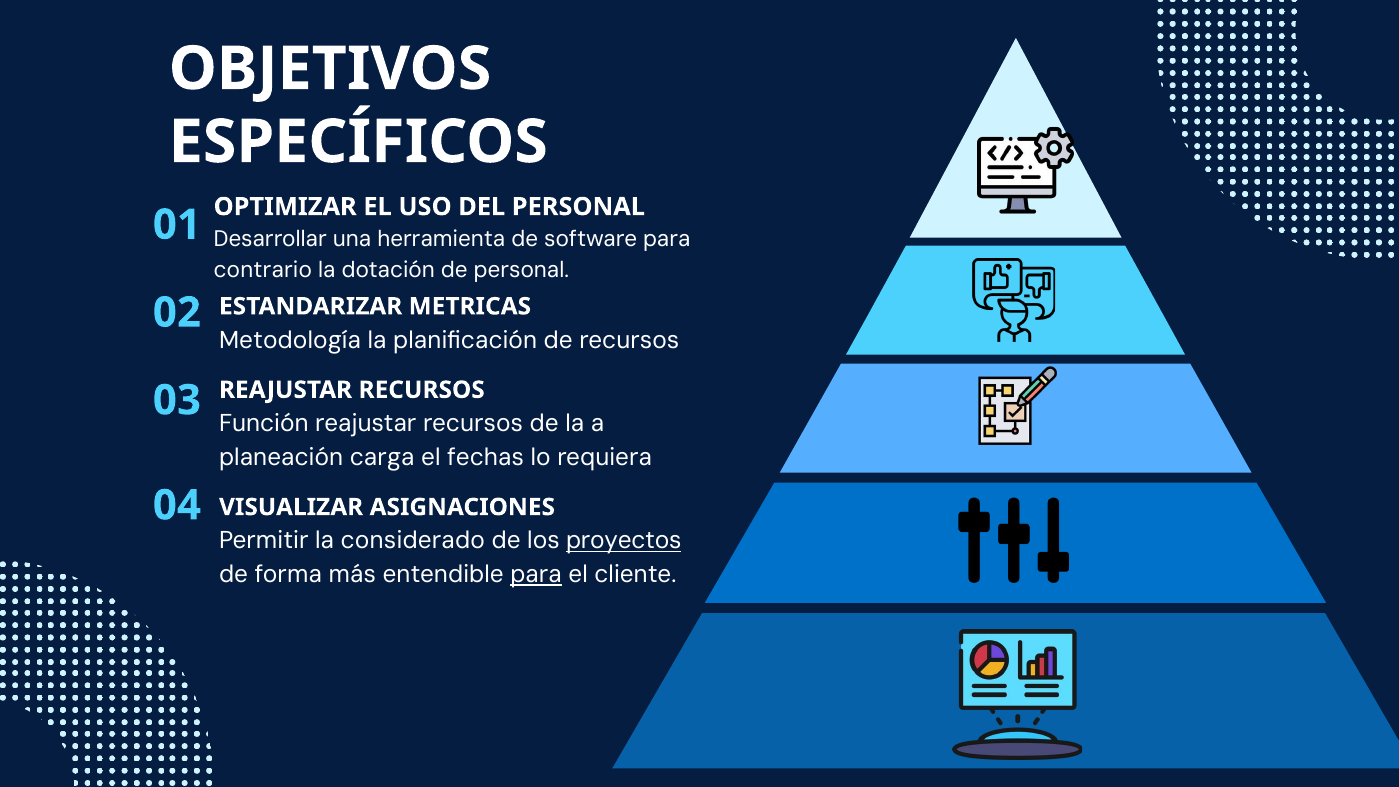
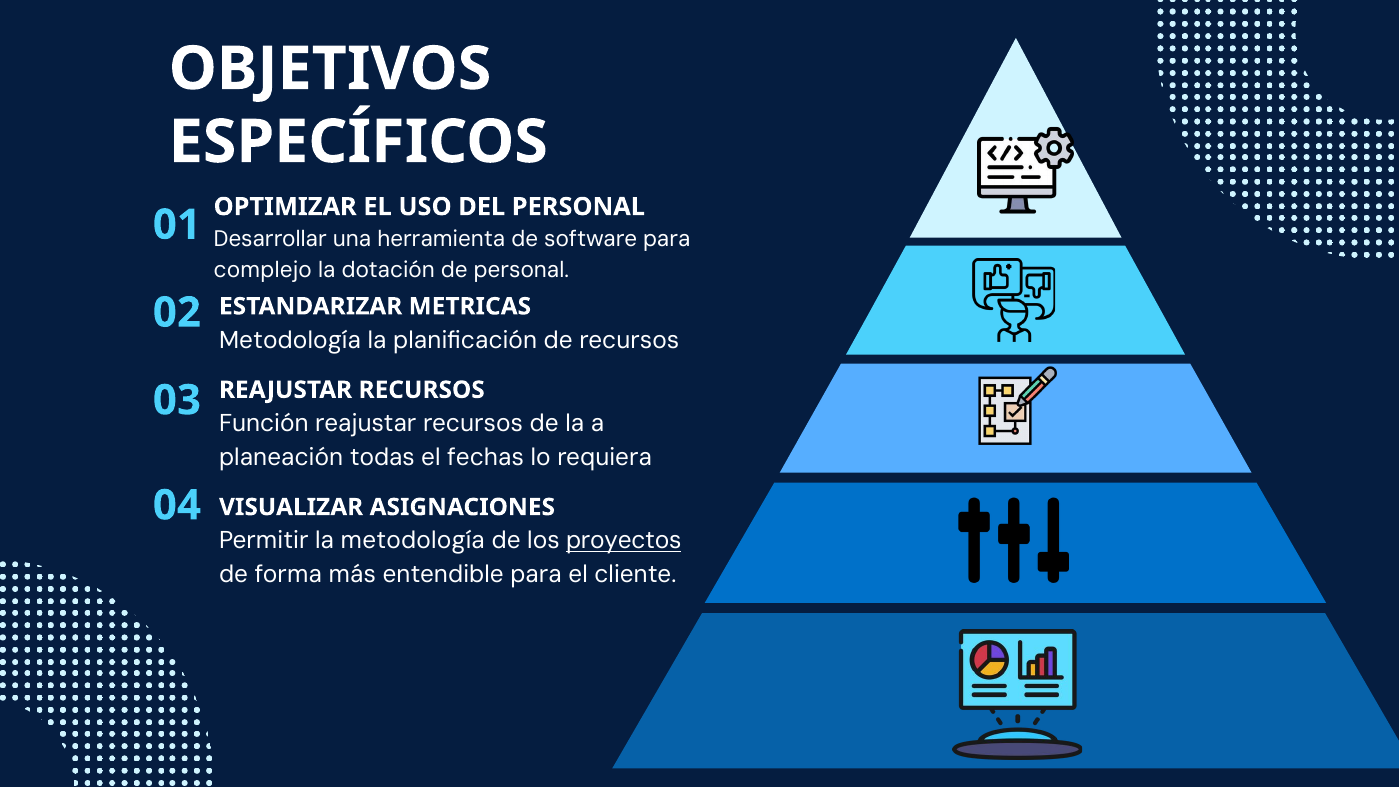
contrario: contrario -> complejo (263, 270)
carga: carga -> todas (382, 457)
la considerado: considerado -> metodología (413, 541)
para underline: present -> none (536, 575)
